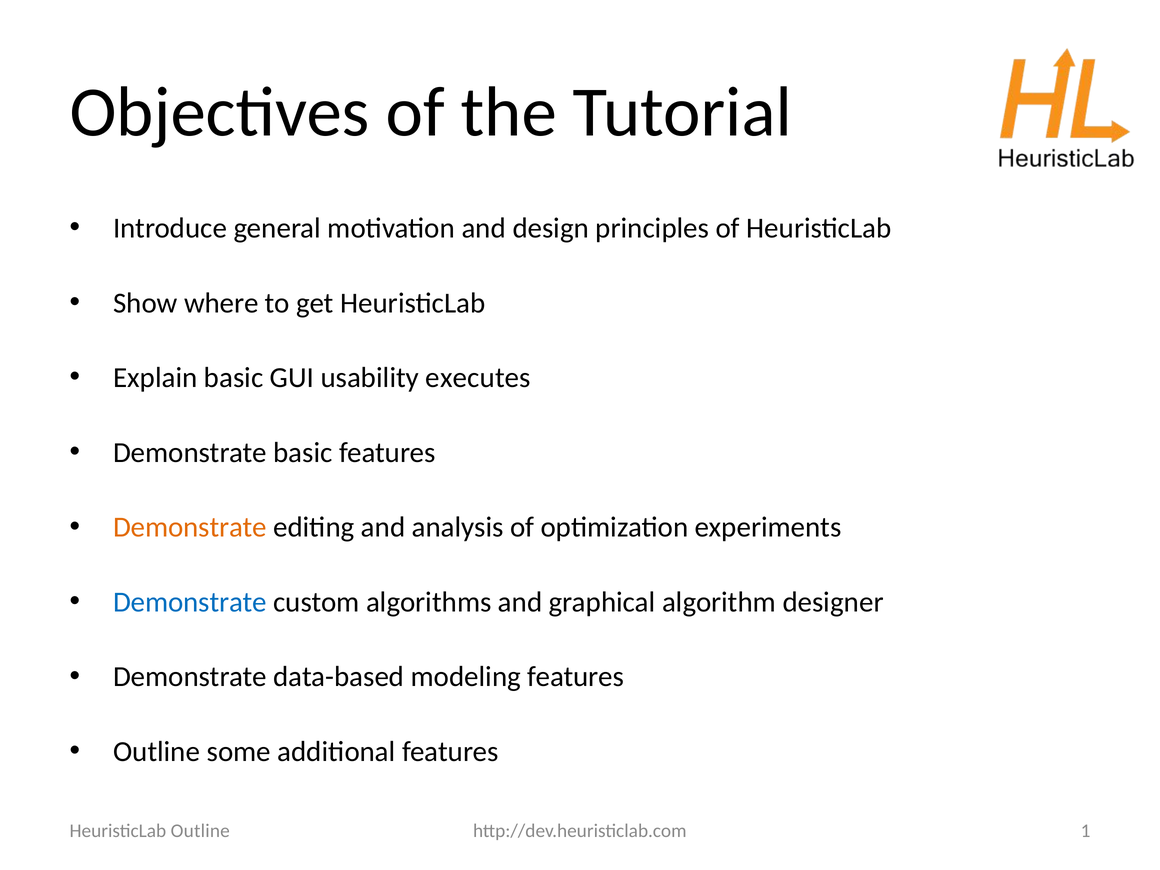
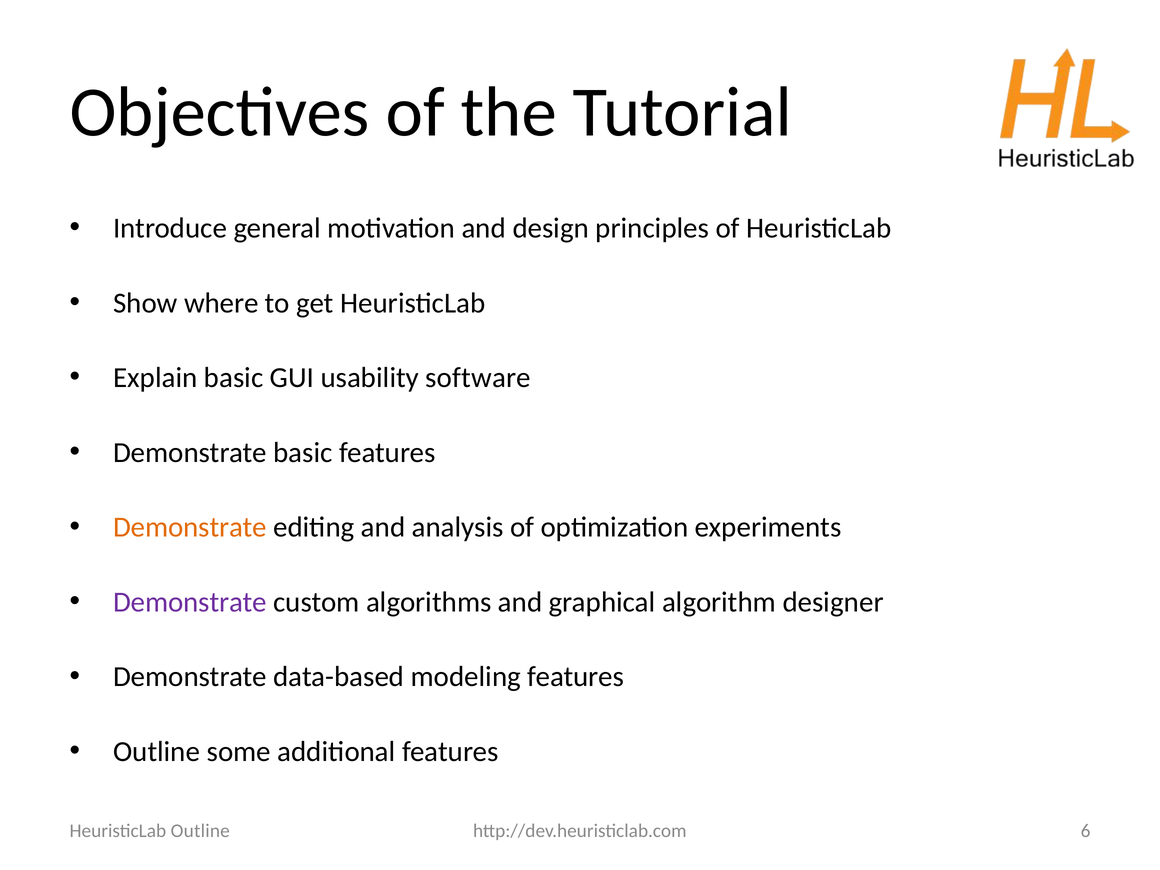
executes: executes -> software (478, 378)
Demonstrate colour: blue -> purple (190, 602)
1: 1 -> 6 (1086, 831)
